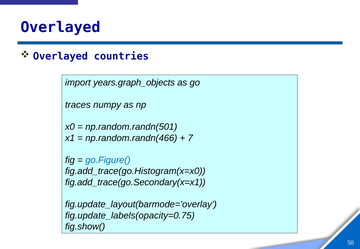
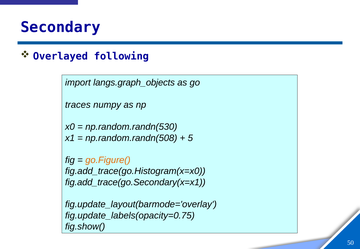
Overlayed: Overlayed -> Secondary (61, 27)
countries: countries -> following (121, 56)
years.graph_objects: years.graph_objects -> langs.graph_objects (134, 83)
np.random.randn(501: np.random.randn(501 -> np.random.randn(530 (131, 127)
np.random.randn(466: np.random.randn(466 -> np.random.randn(508 (131, 138)
7: 7 -> 5 (190, 138)
go.Figure( colour: blue -> orange (108, 160)
